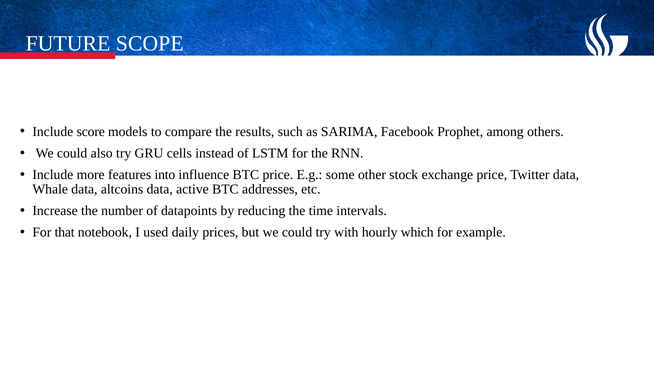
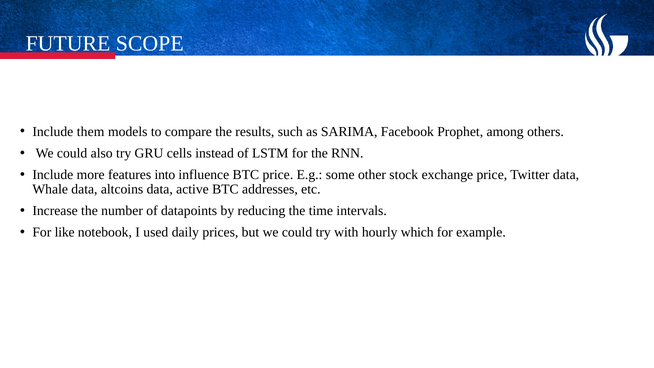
score: score -> them (91, 132)
that: that -> like (65, 232)
